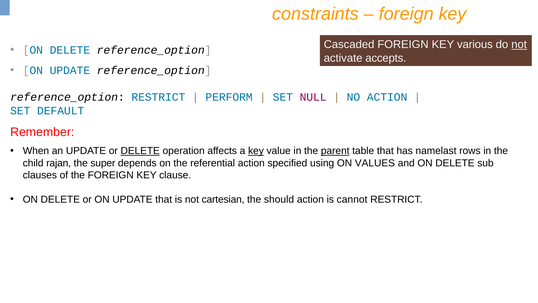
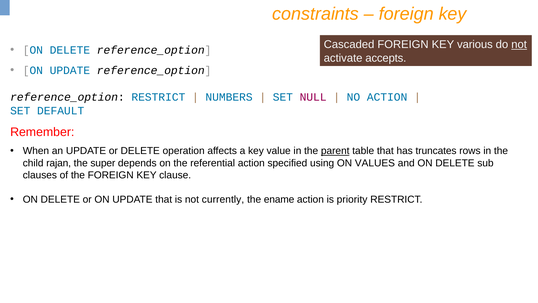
PERFORM: PERFORM -> NUMBERS (229, 97)
DELETE underline: present -> none (140, 151)
key underline: present -> none (256, 151)
namelast: namelast -> truncates (436, 151)
cartesian: cartesian -> currently (223, 199)
should: should -> ename (279, 199)
cannot: cannot -> priority (352, 199)
